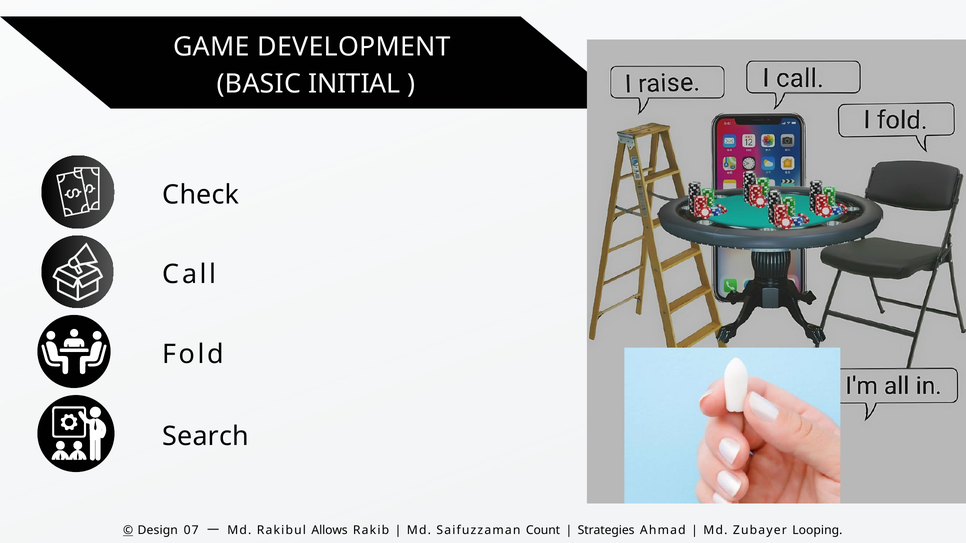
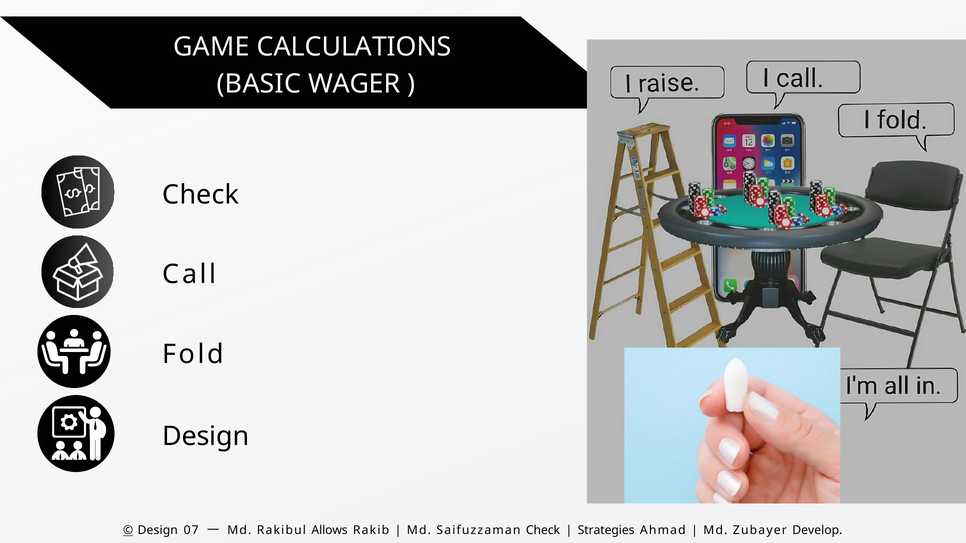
DEVELOPMENT: DEVELOPMENT -> CALCULATIONS (354, 47)
INITIAL: INITIAL -> WAGER (354, 84)
Search: Search -> Design (206, 437)
Saifuzzaman Count: Count -> Check (543, 531)
Looping: Looping -> Develop (817, 531)
